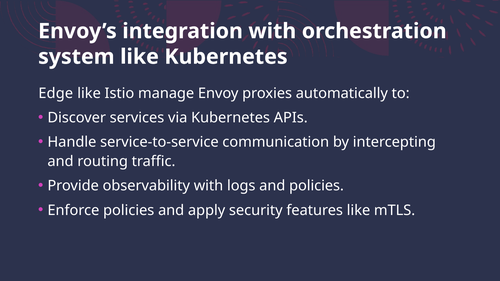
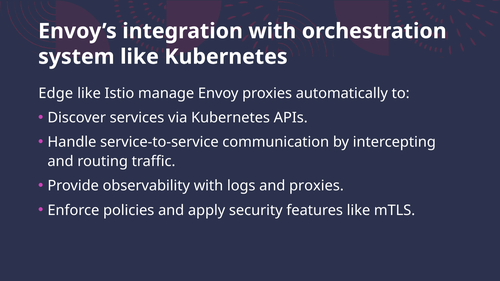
and policies: policies -> proxies (316, 186)
